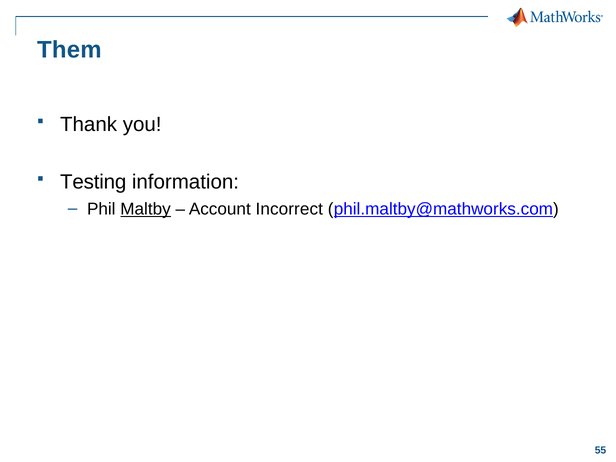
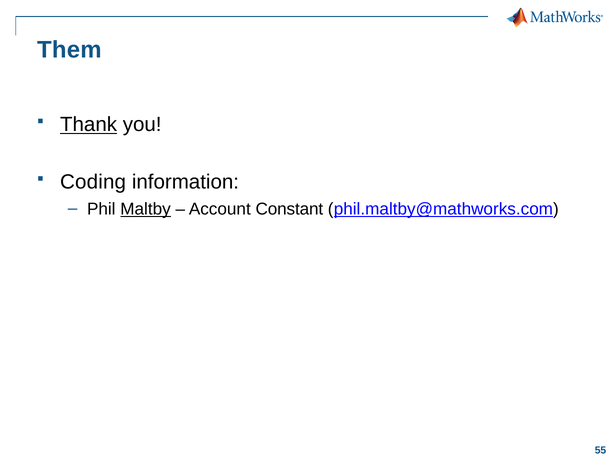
Thank underline: none -> present (89, 125)
Testing: Testing -> Coding (93, 182)
Incorrect: Incorrect -> Constant (289, 209)
